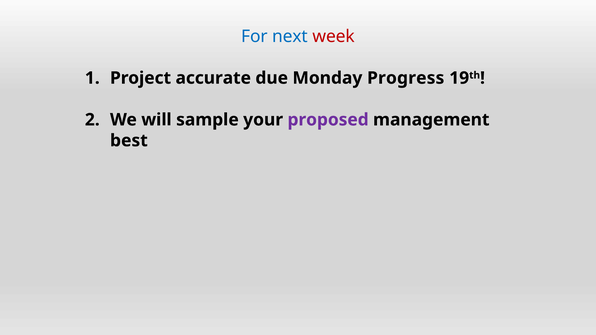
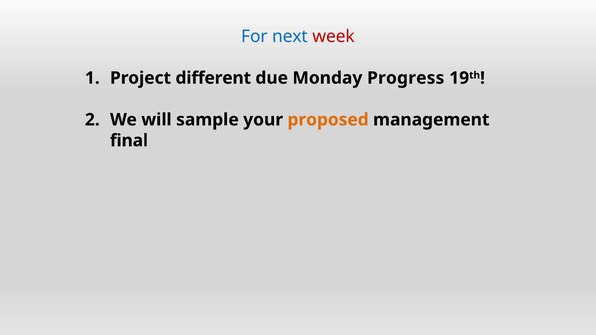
accurate: accurate -> different (213, 78)
proposed colour: purple -> orange (328, 120)
best: best -> final (129, 141)
